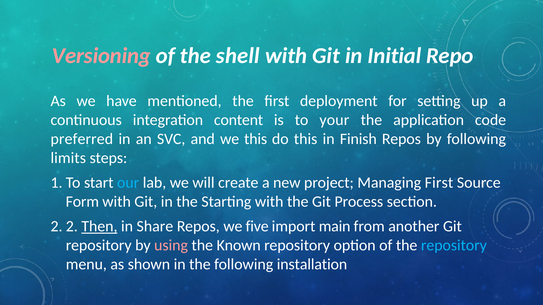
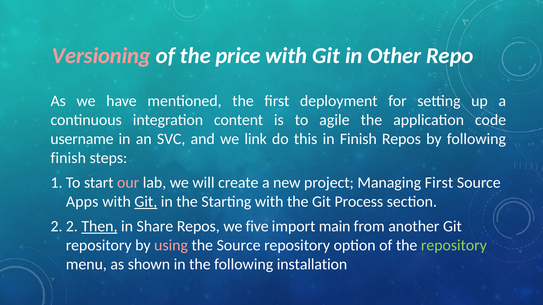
shell: shell -> price (238, 56)
Initial: Initial -> Other (394, 56)
your: your -> agile (334, 120)
preferred: preferred -> username (82, 139)
we this: this -> link (256, 139)
limits: limits -> finish (68, 158)
our colour: light blue -> pink (128, 183)
Form: Form -> Apps (82, 202)
Git underline: none -> present (146, 202)
the Known: Known -> Source (239, 246)
repository colour: light blue -> light green (454, 246)
